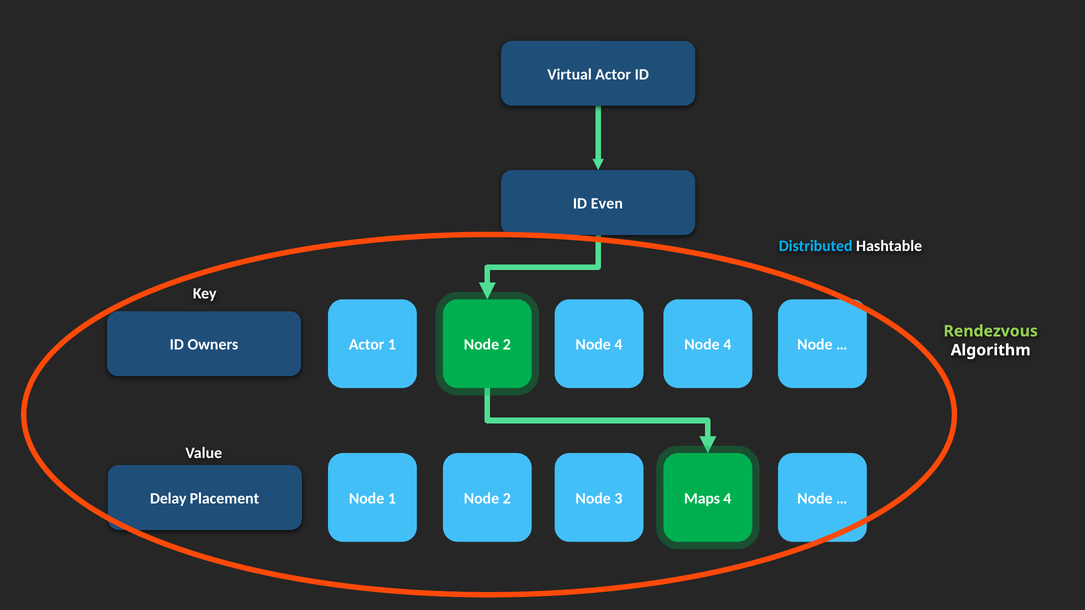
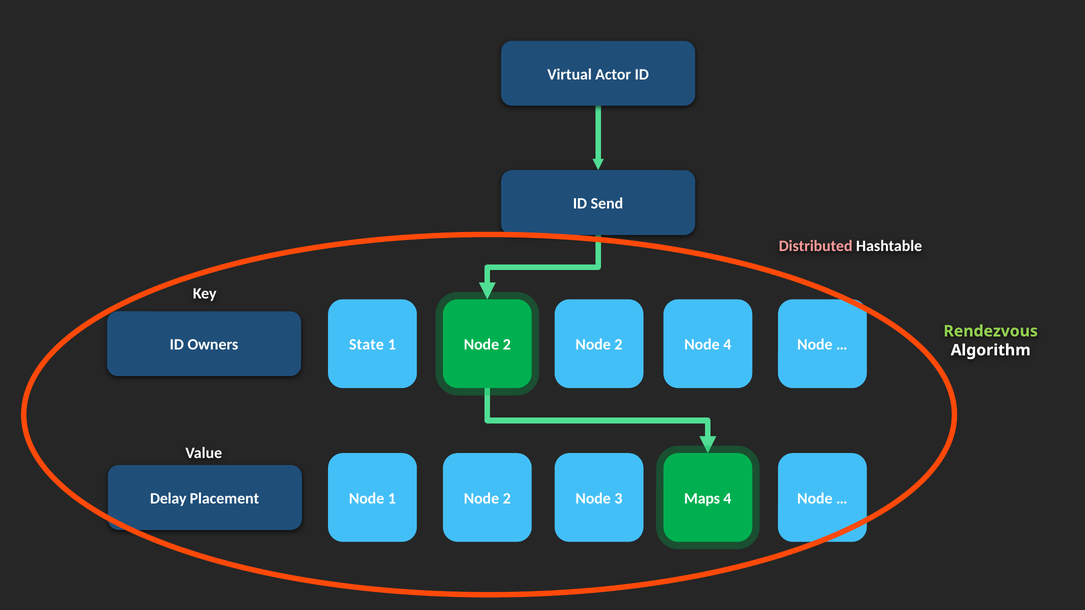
Even: Even -> Send (607, 204)
Distributed colour: light blue -> pink (816, 246)
Actor: Actor -> State (366, 345)
4: 4 -> 2 (618, 345)
